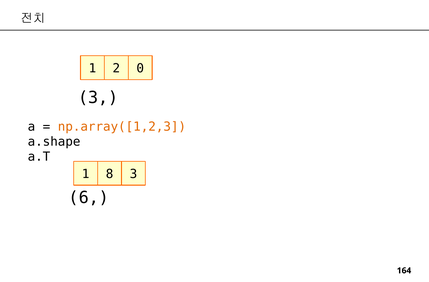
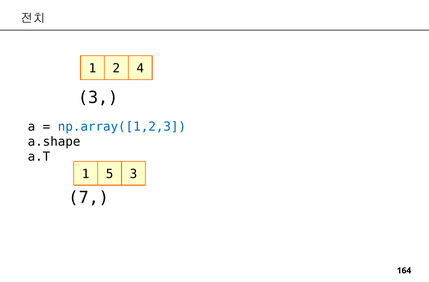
0: 0 -> 4 (140, 68)
np.array([1,2,3 colour: orange -> blue (122, 126)
8: 8 -> 5 (110, 174)
6: 6 -> 7 (89, 197)
